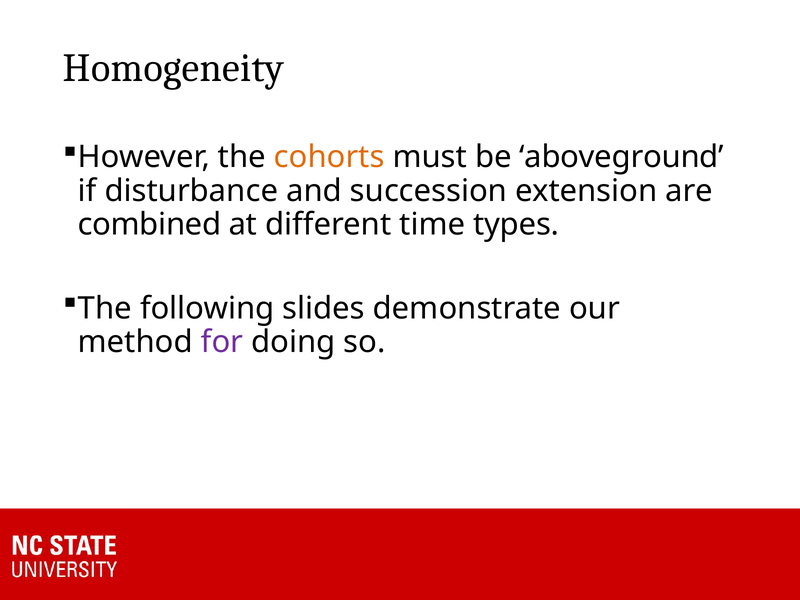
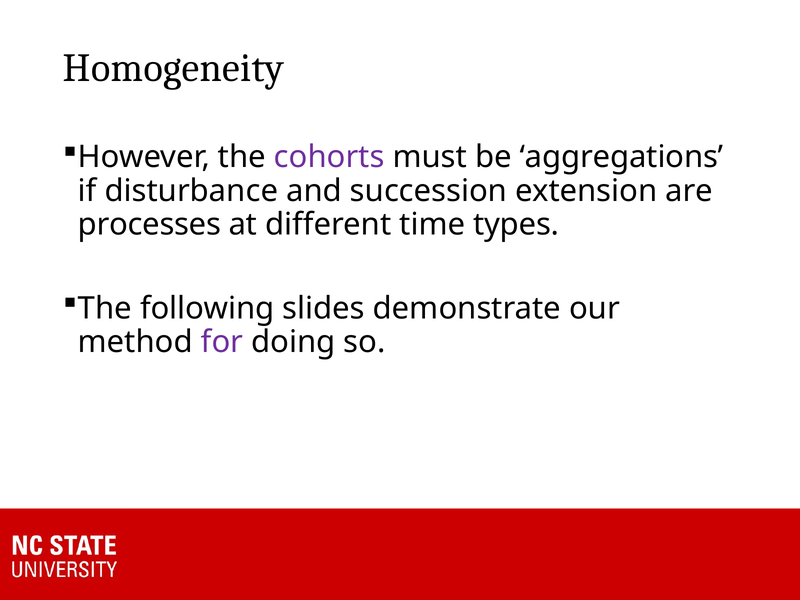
cohorts colour: orange -> purple (329, 157)
aboveground: aboveground -> aggregations (621, 157)
combined: combined -> processes (149, 224)
